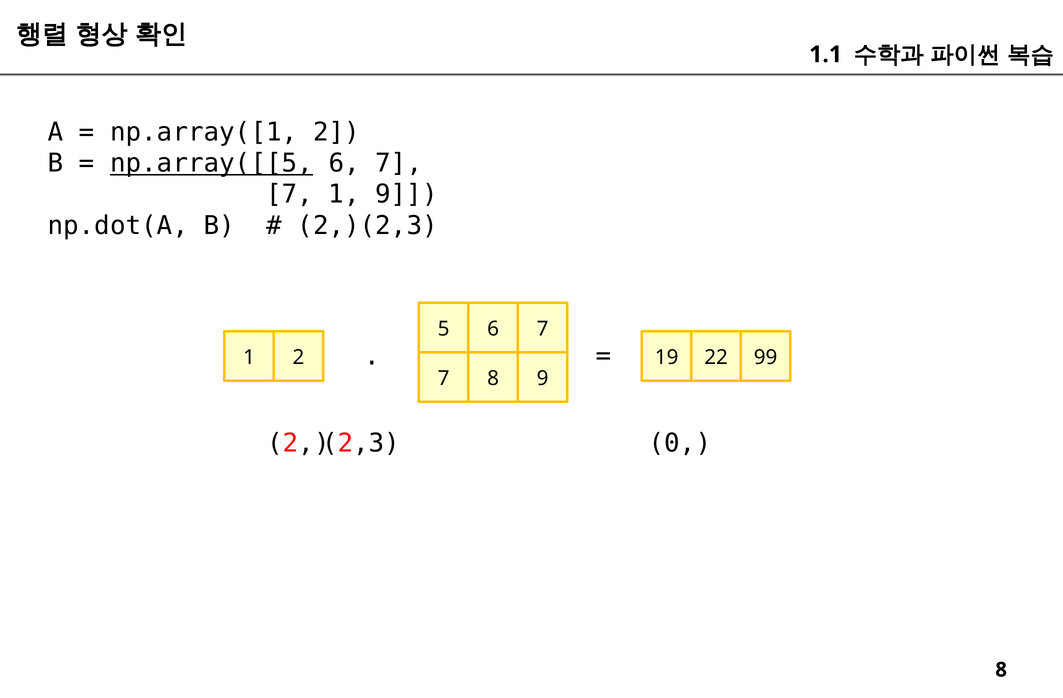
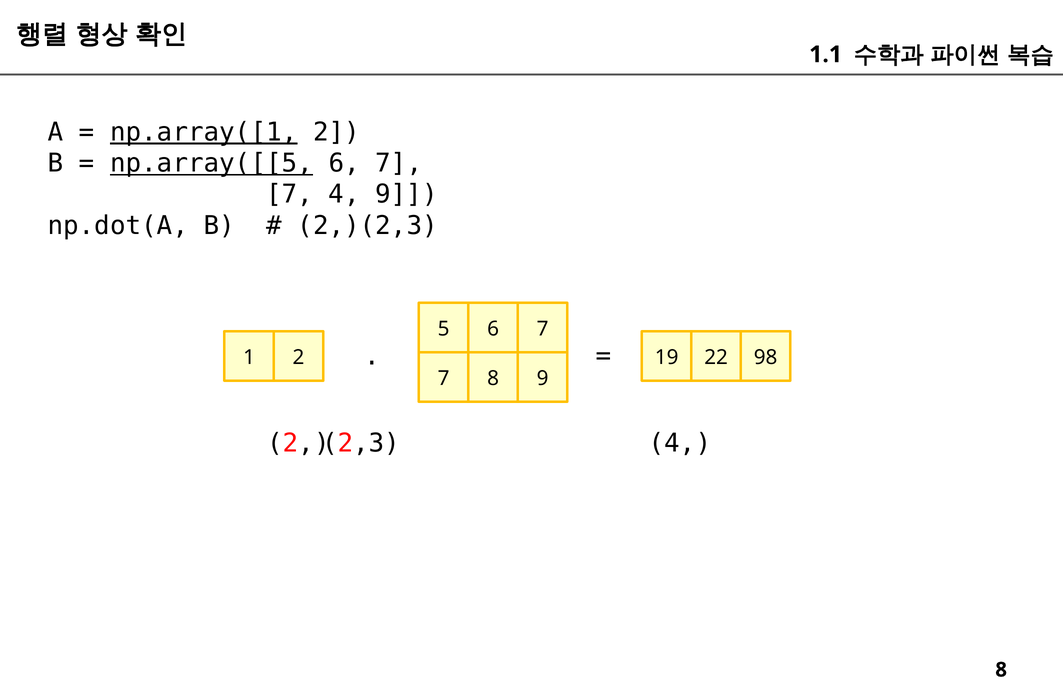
np.array([1 underline: none -> present (204, 132)
7 1: 1 -> 4 (344, 195)
99: 99 -> 98 (766, 357)
0: 0 -> 4 (680, 443)
